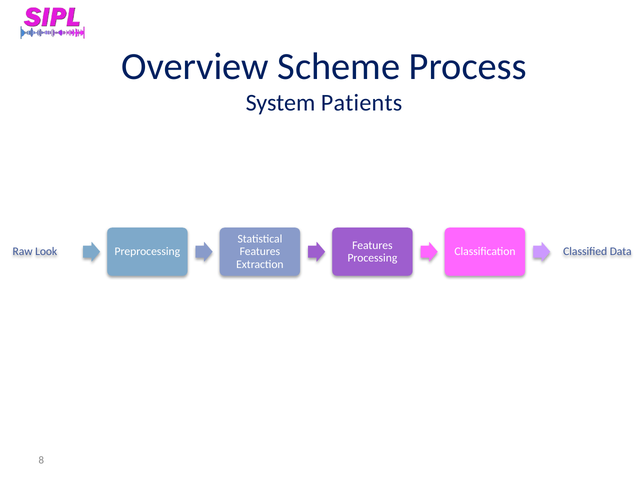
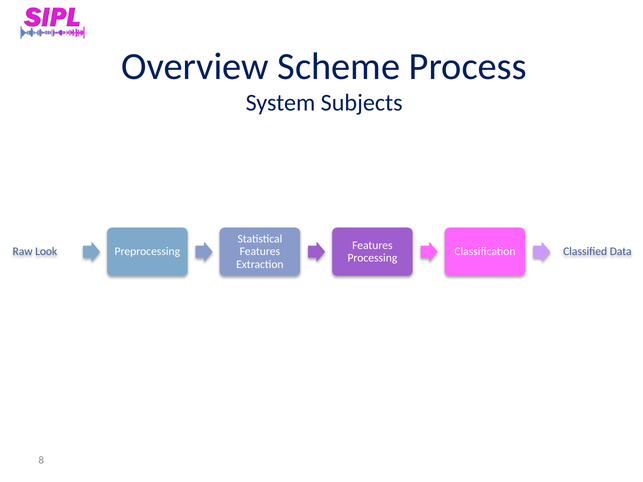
Patients: Patients -> Subjects (362, 103)
